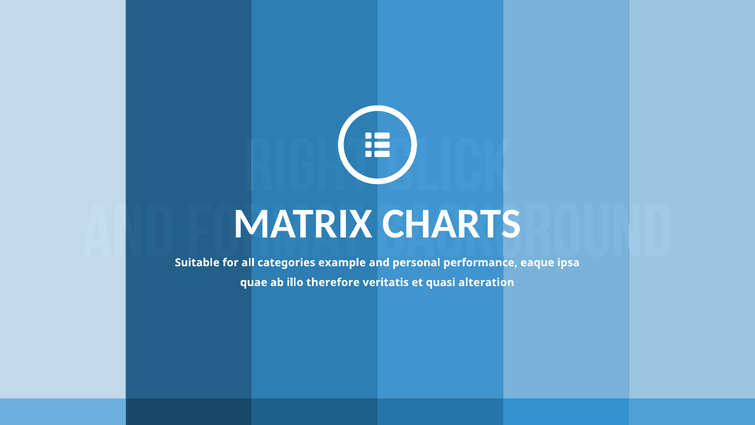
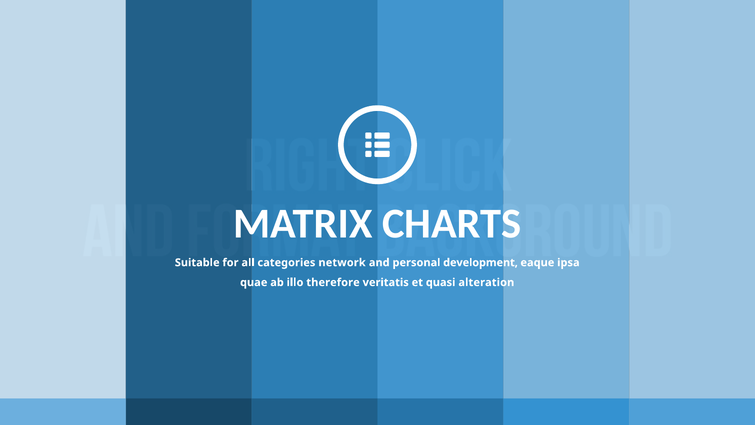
example: example -> network (342, 262)
performance: performance -> development (480, 262)
